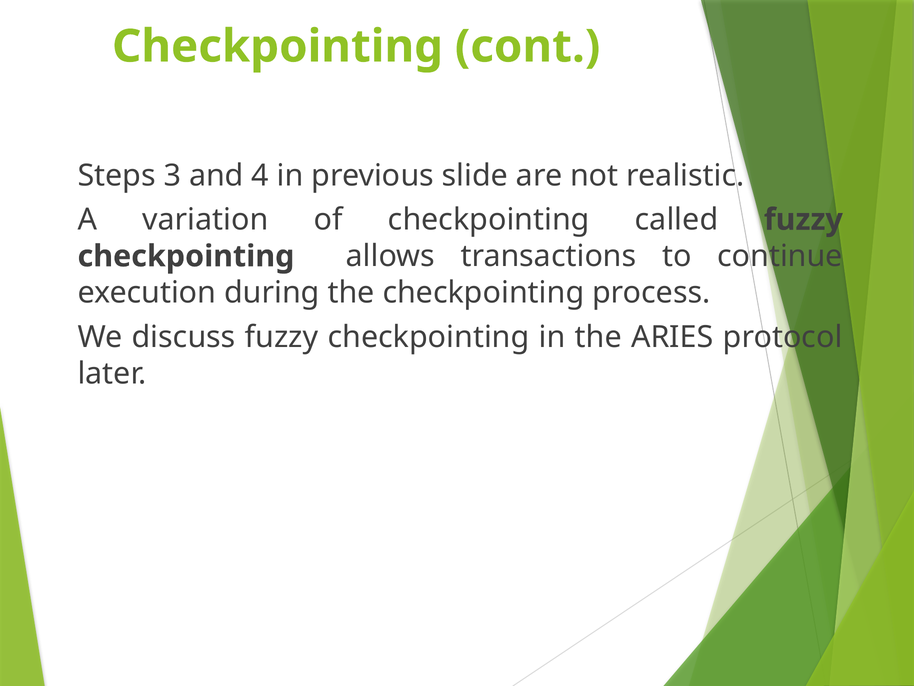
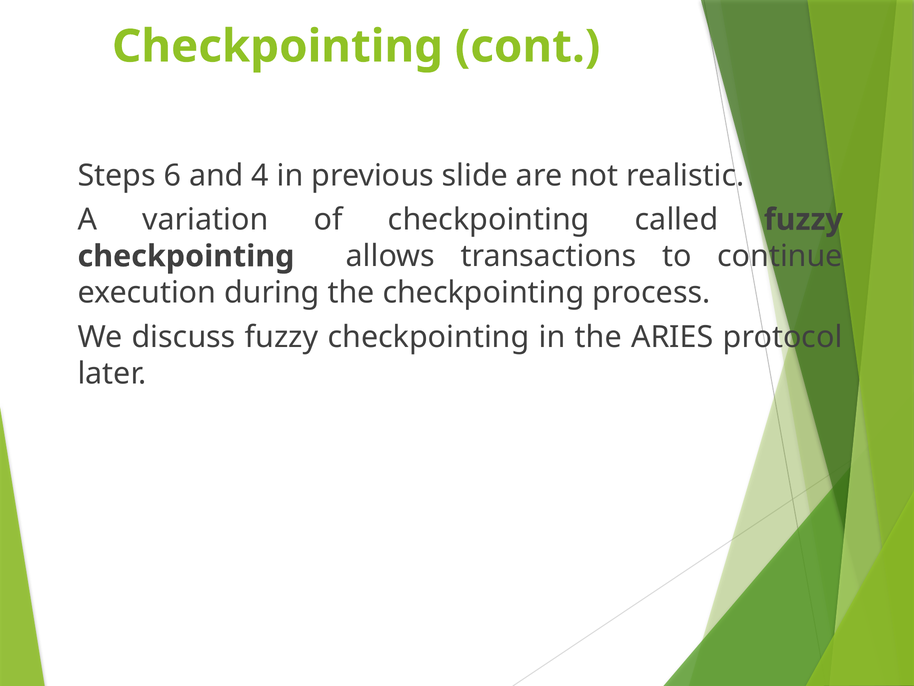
3: 3 -> 6 (172, 175)
